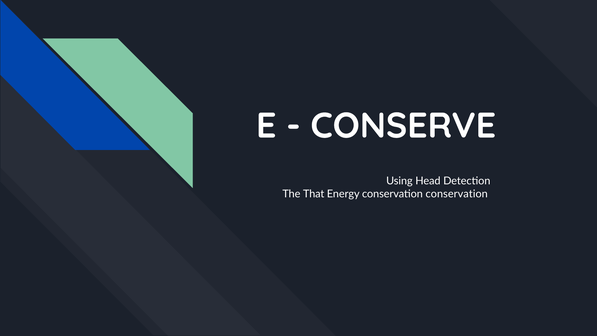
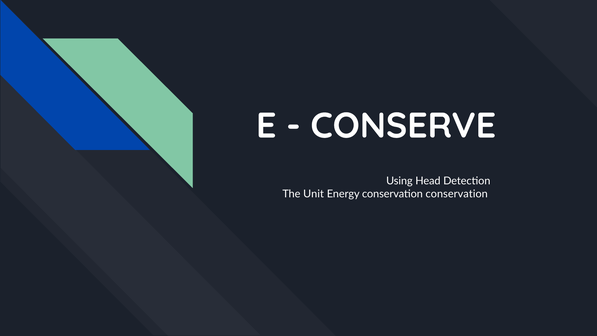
That: That -> Unit (314, 194)
